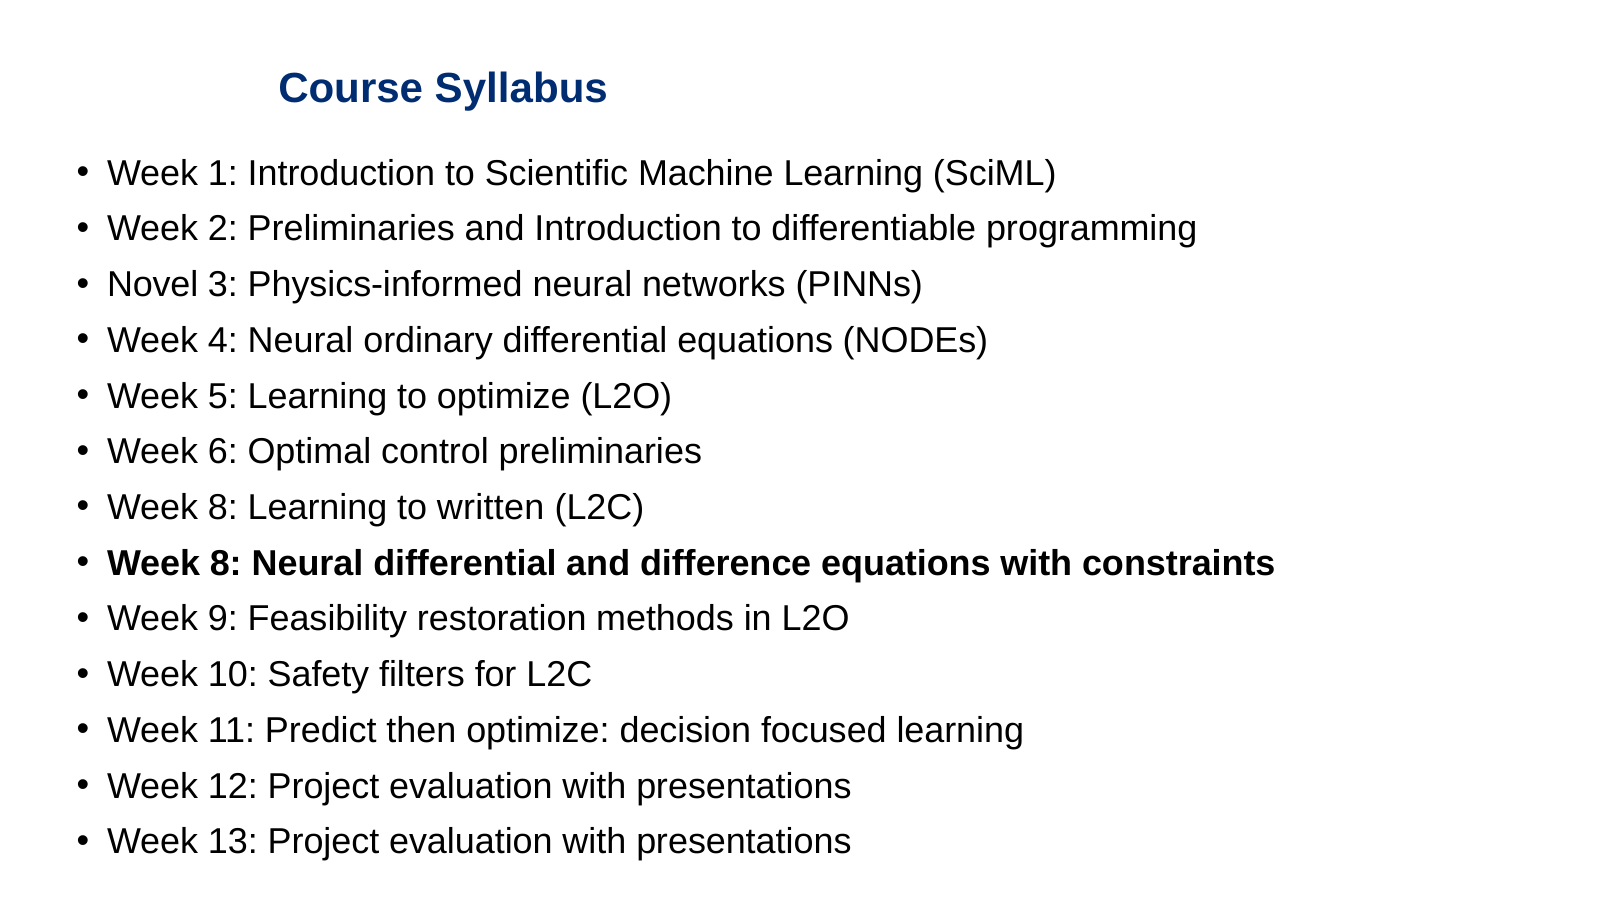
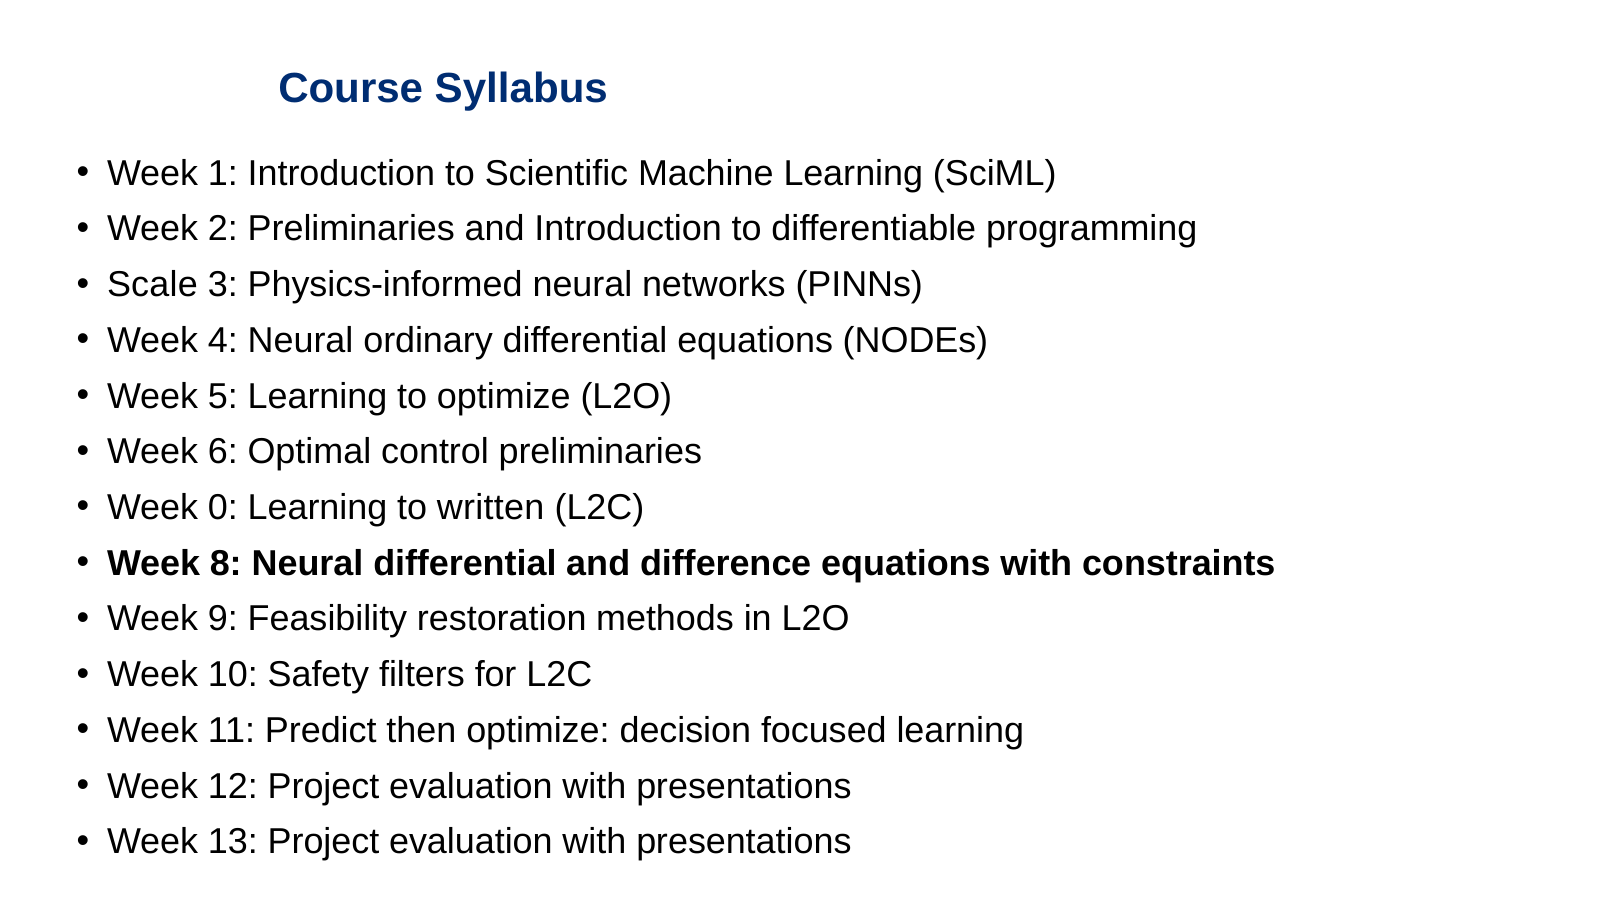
Novel: Novel -> Scale (152, 285)
8: 8 -> 0 (223, 507)
